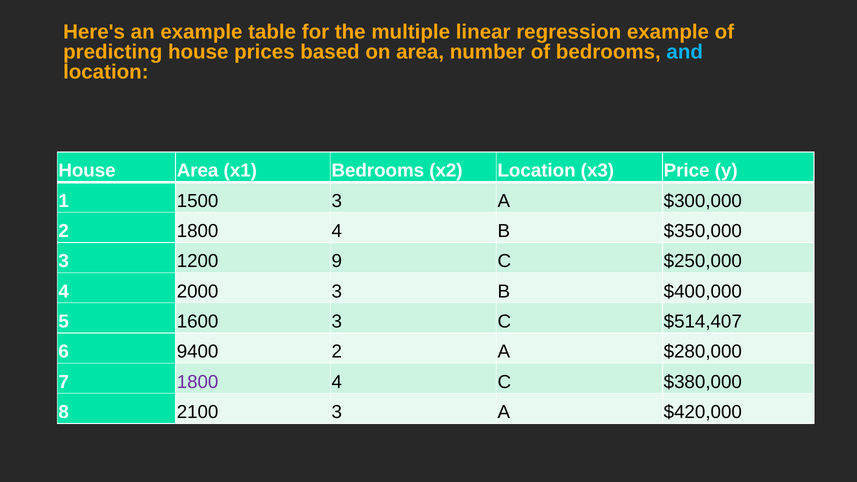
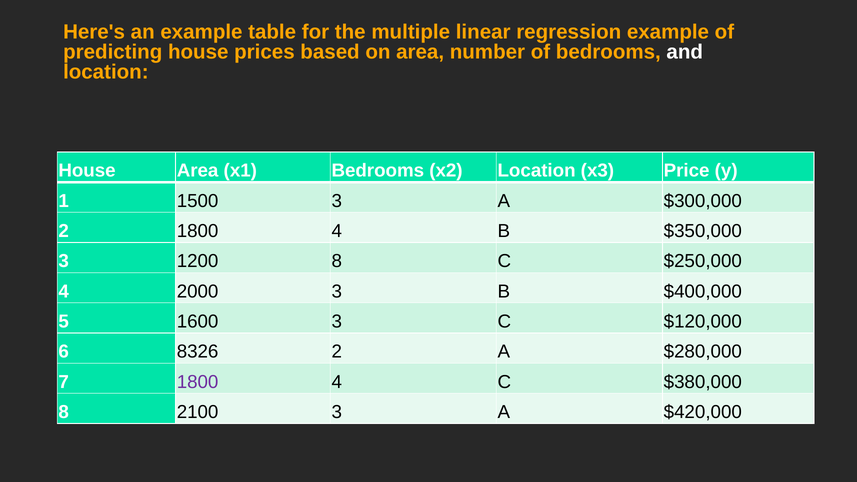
and colour: light blue -> white (685, 52)
1200 9: 9 -> 8 (337, 261)
$514,407: $514,407 -> $120,000 (703, 322)
9400: 9400 -> 8326 (198, 352)
